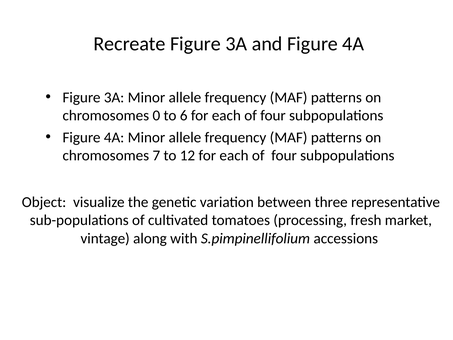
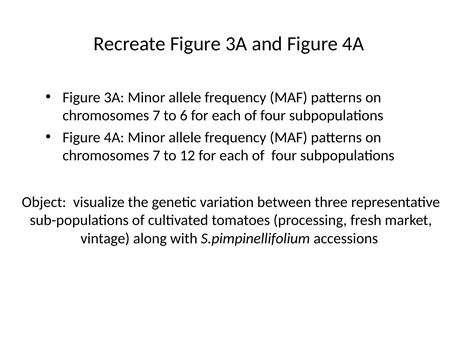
0: 0 -> 7 (156, 115)
